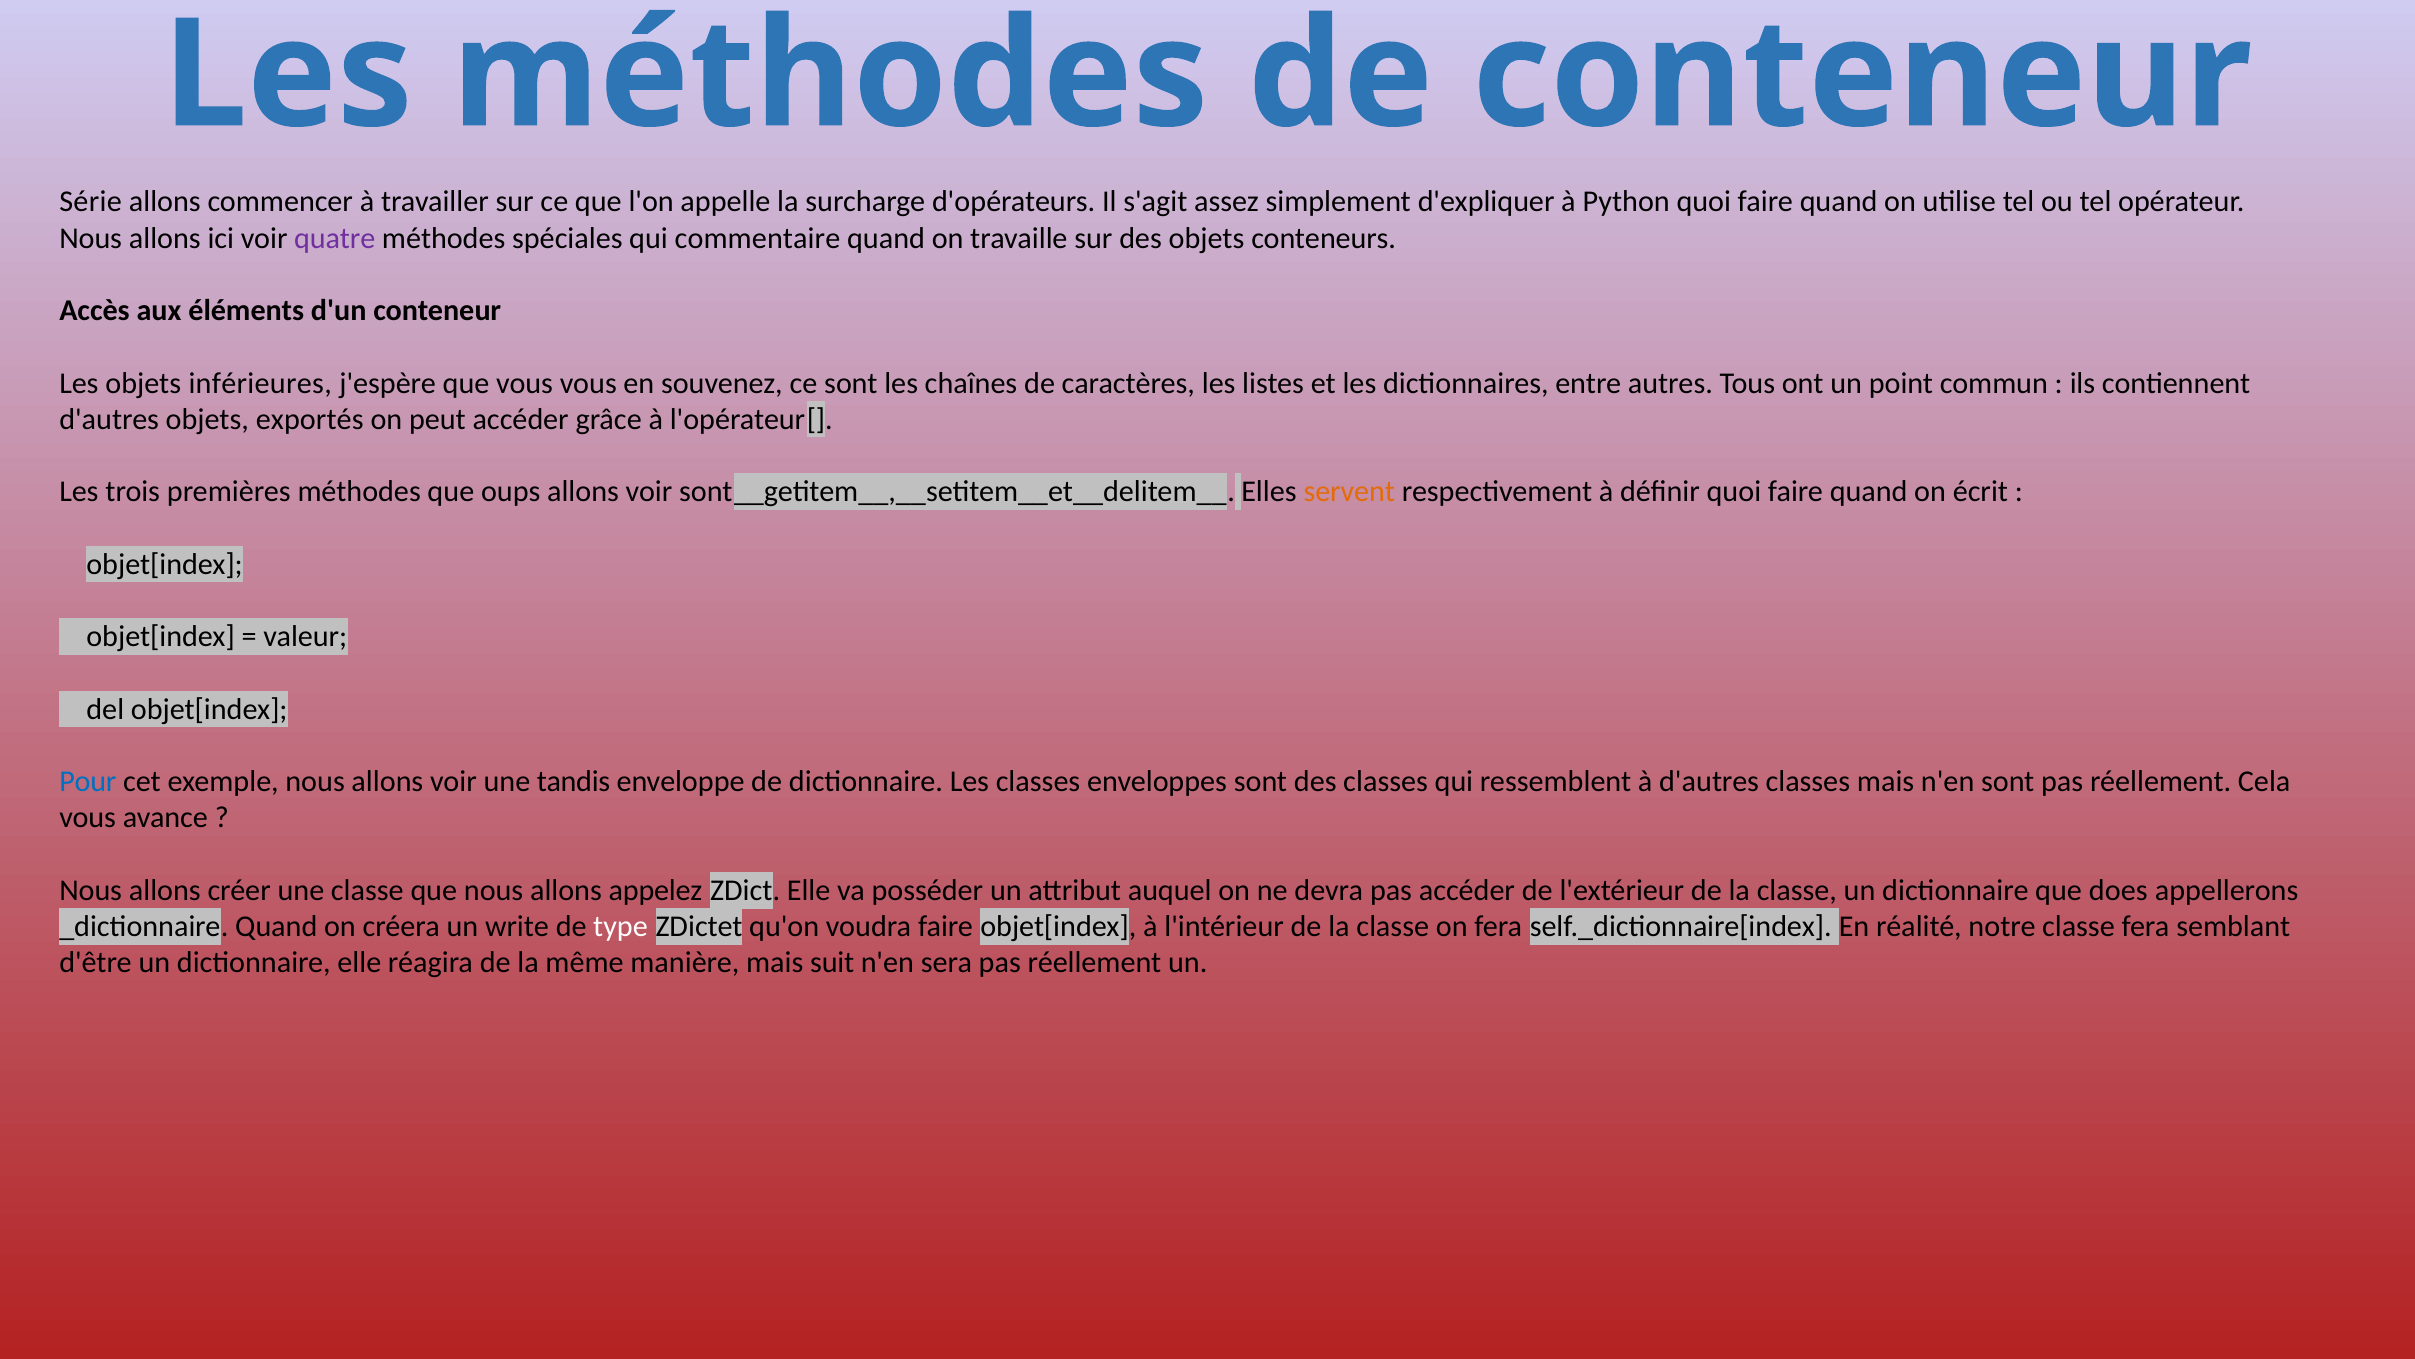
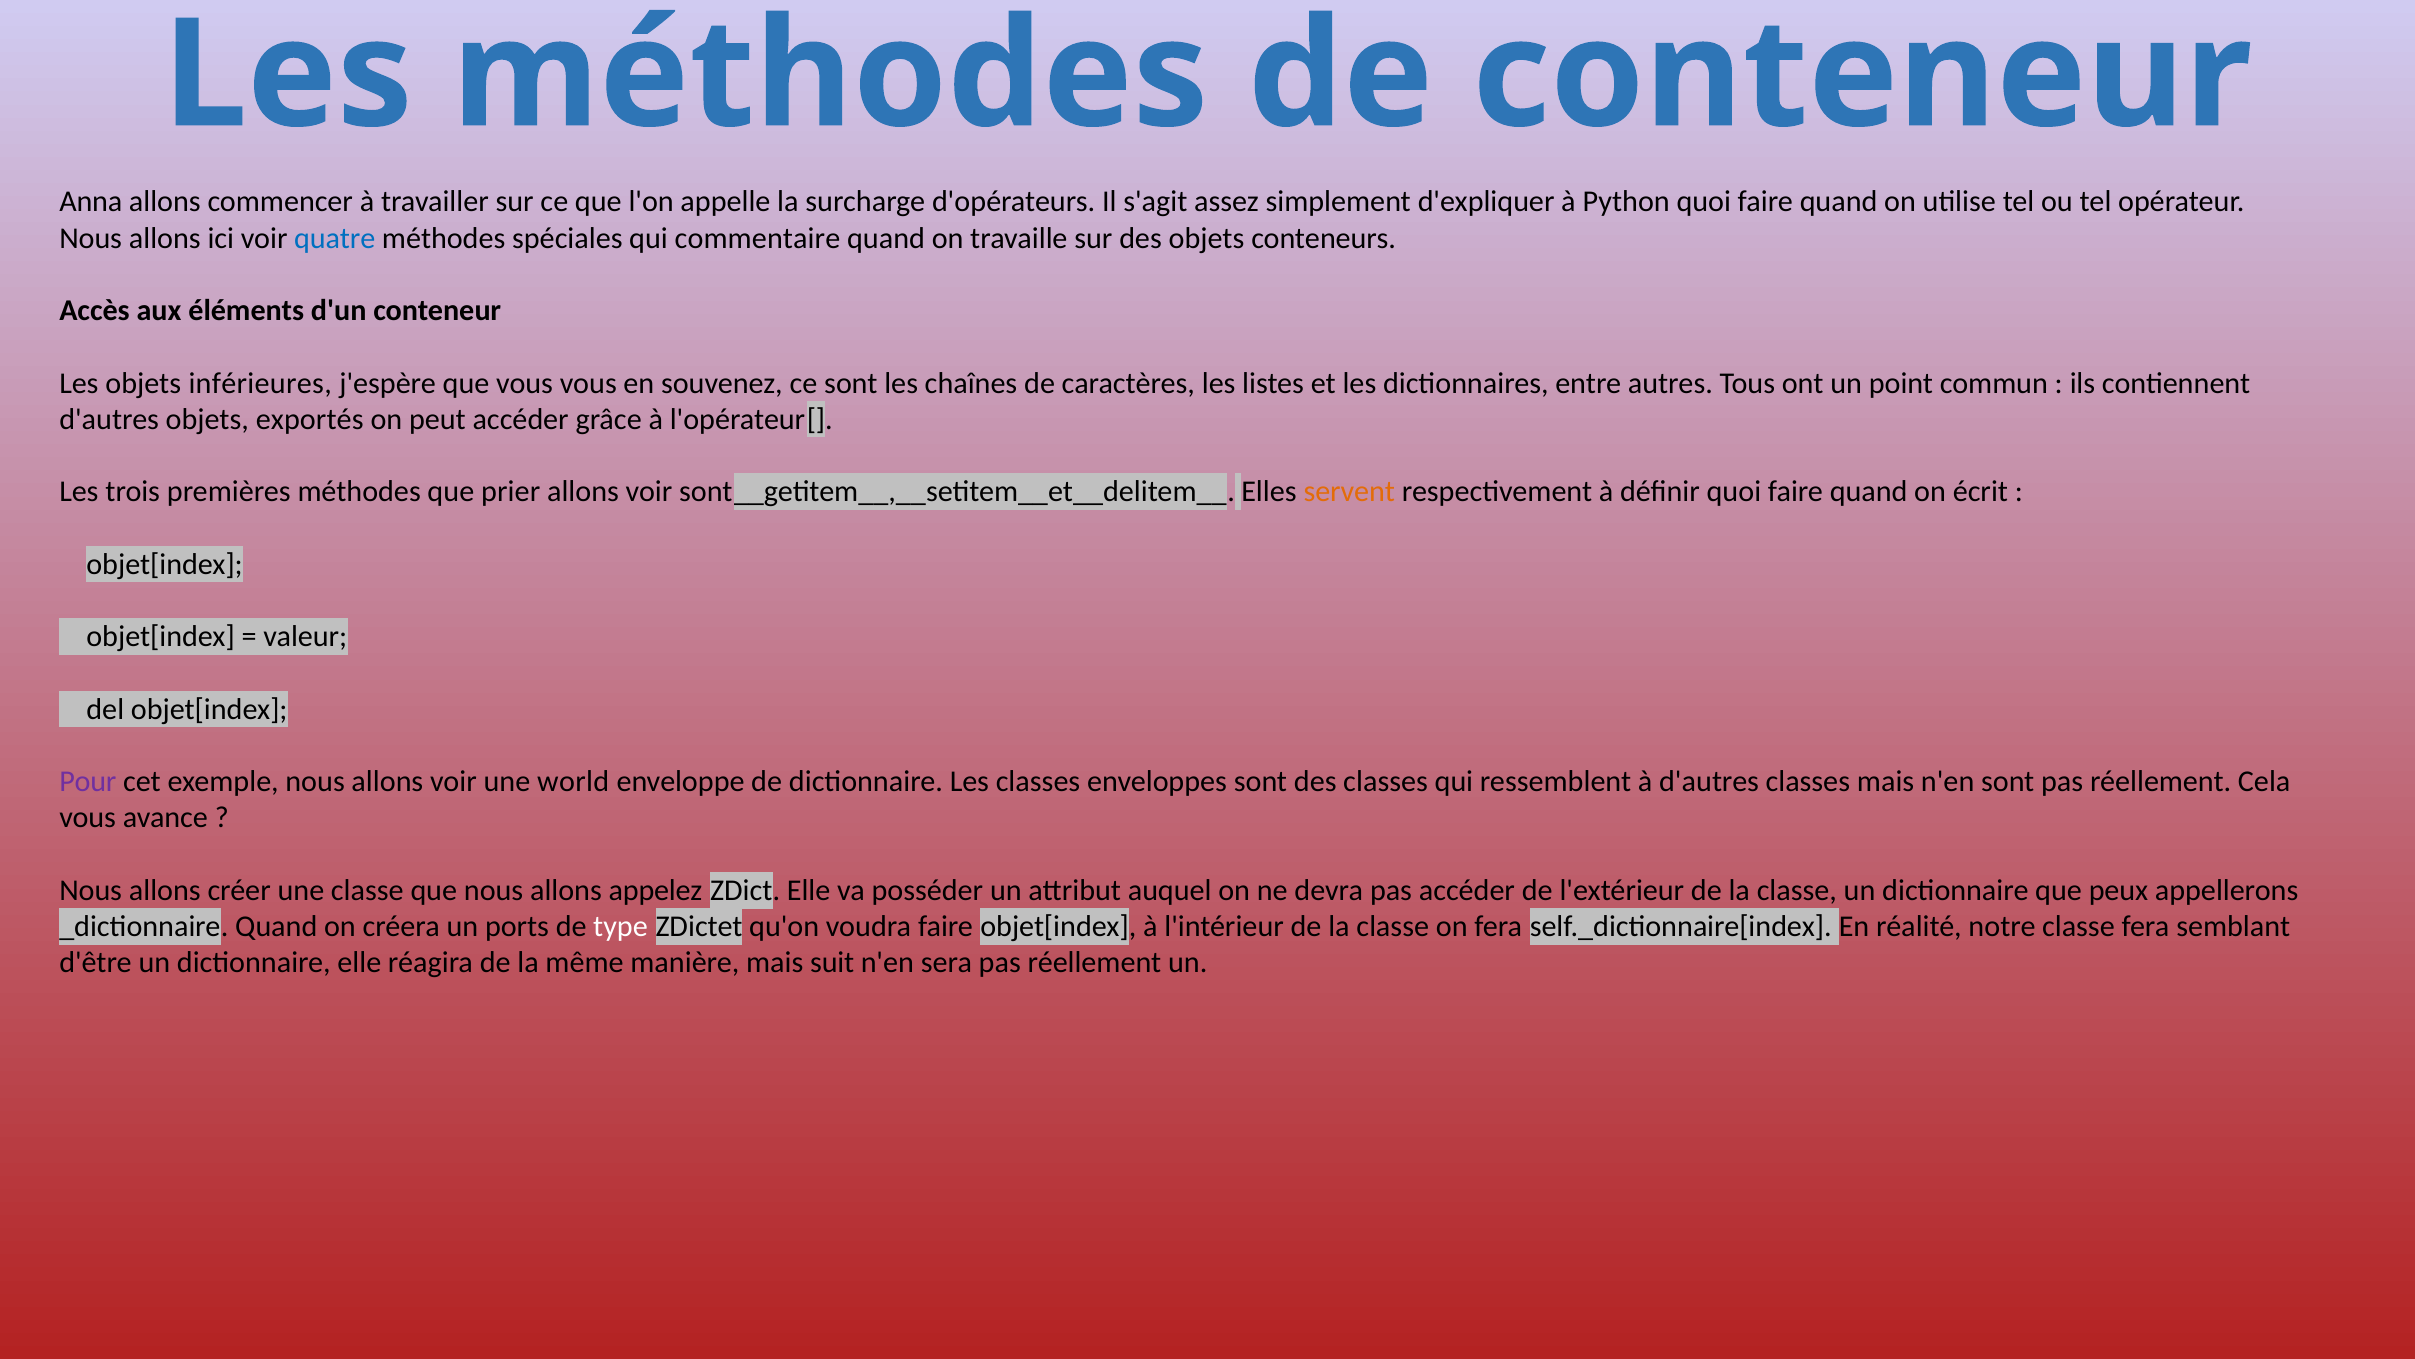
Série: Série -> Anna (91, 202)
quatre colour: purple -> blue (335, 238)
oups: oups -> prier (511, 492)
Pour colour: blue -> purple (88, 781)
tandis: tandis -> world (573, 781)
does: does -> peux (2118, 890)
write: write -> ports (517, 926)
